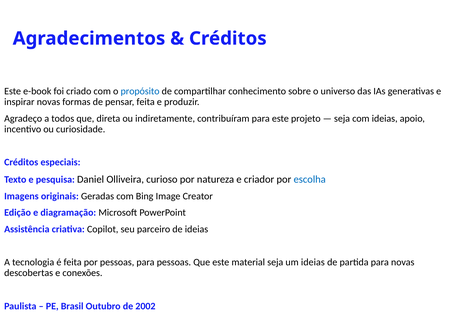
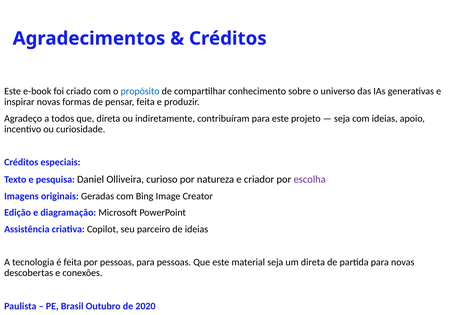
escolha colour: blue -> purple (310, 179)
um ideias: ideias -> direta (313, 262)
2002: 2002 -> 2020 (145, 306)
